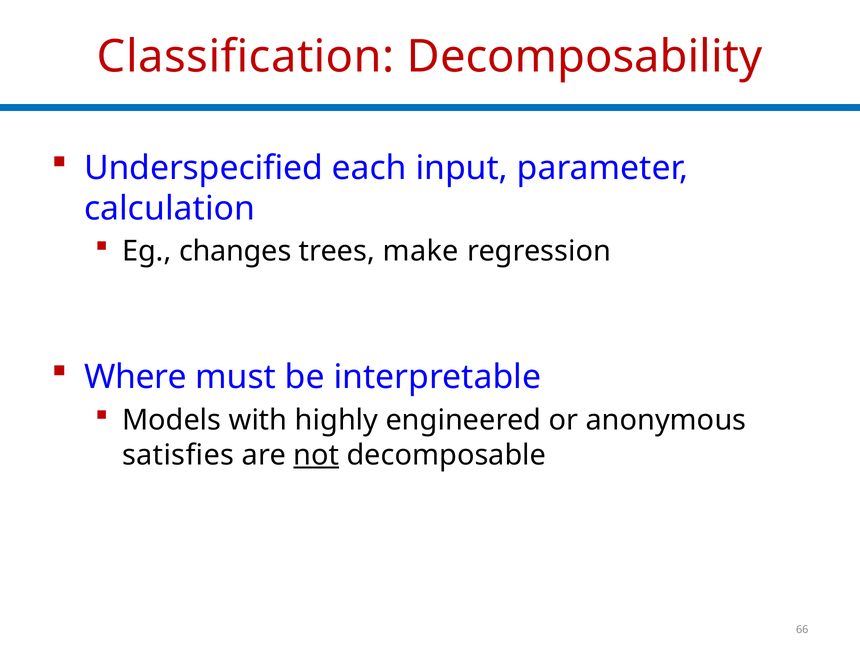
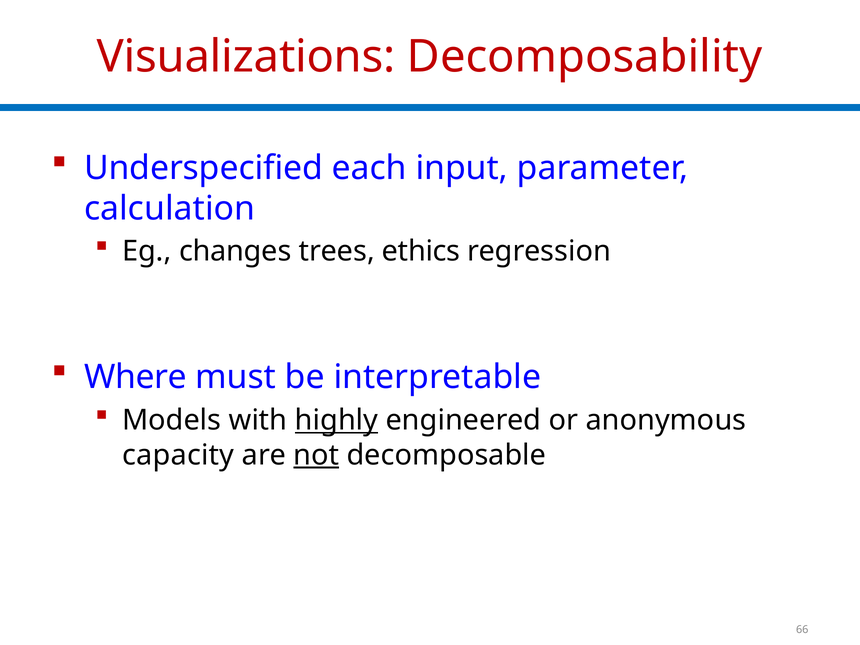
Classification: Classification -> Visualizations (246, 57)
make: make -> ethics (421, 251)
highly underline: none -> present (337, 420)
satisfies: satisfies -> capacity (178, 455)
